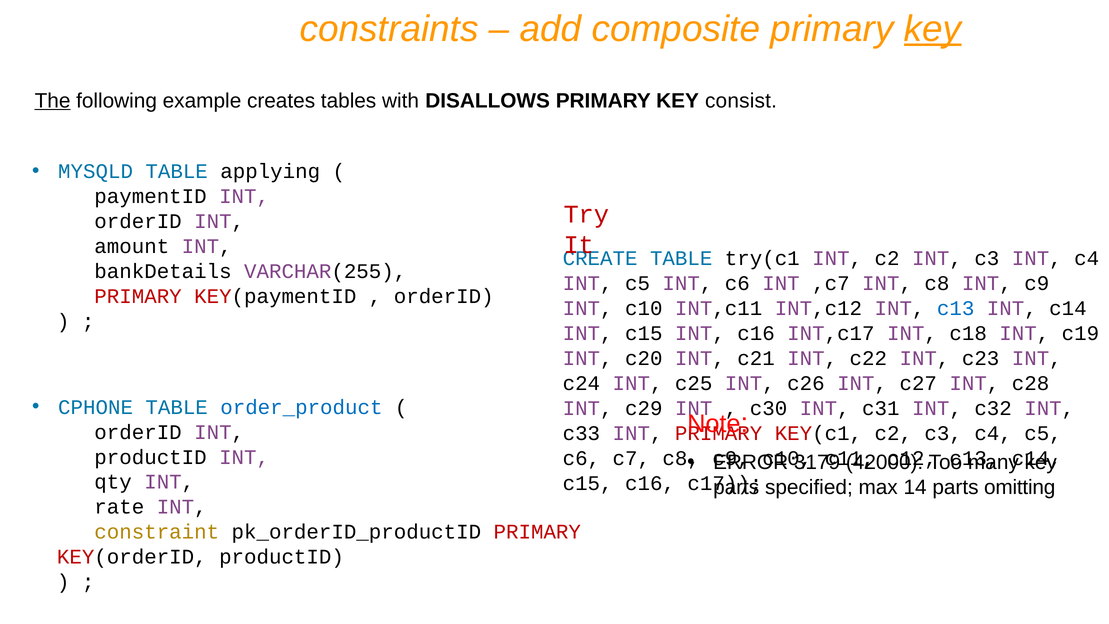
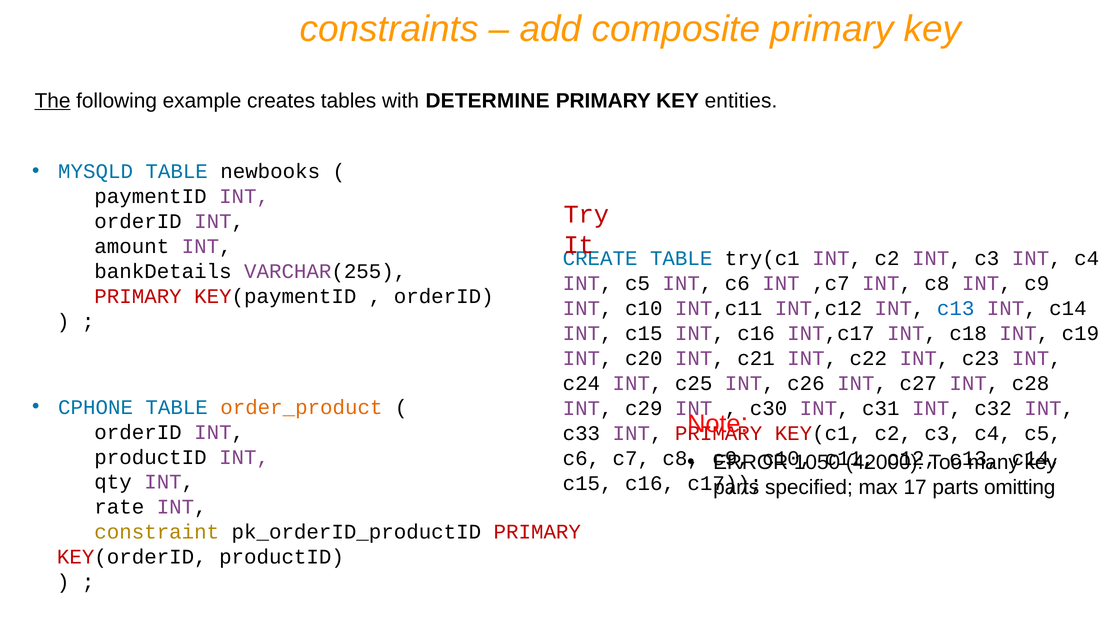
key underline: present -> none (933, 29)
DISALLOWS: DISALLOWS -> DETERMINE (488, 101)
consist: consist -> entities (741, 101)
applying: applying -> newbooks (270, 171)
order_product colour: blue -> orange (301, 407)
3179: 3179 -> 1050 (817, 462)
14: 14 -> 17 (915, 487)
